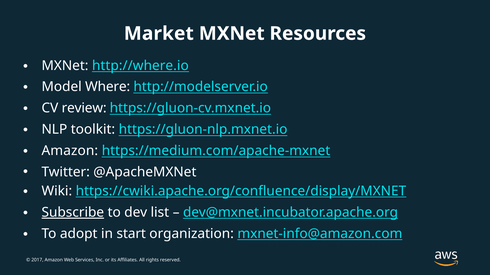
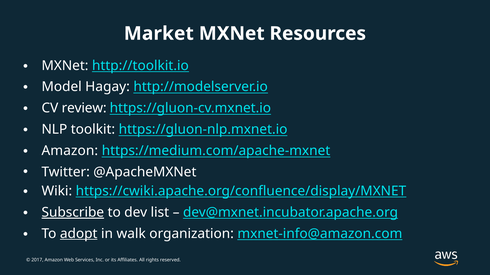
http://where.io: http://where.io -> http://toolkit.io (140, 66)
Where: Where -> Hagay (108, 87)
adopt underline: none -> present (79, 234)
start: start -> walk (131, 234)
